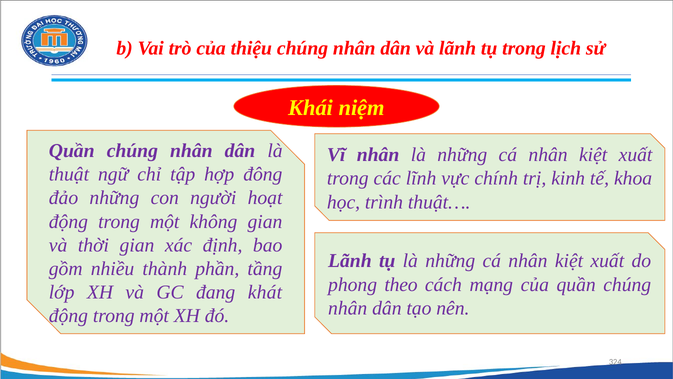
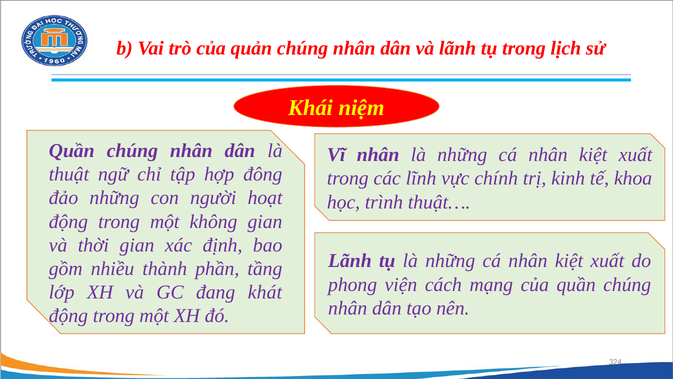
thiệu: thiệu -> quản (251, 48)
theo: theo -> viện (401, 284)
